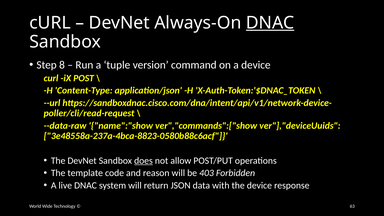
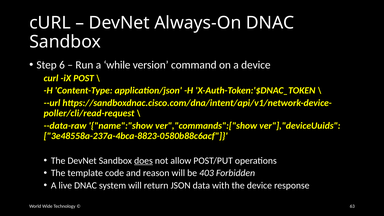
DNAC underline: present -> none (270, 23)
8: 8 -> 6 (62, 65)
tuple: tuple -> while (117, 65)
